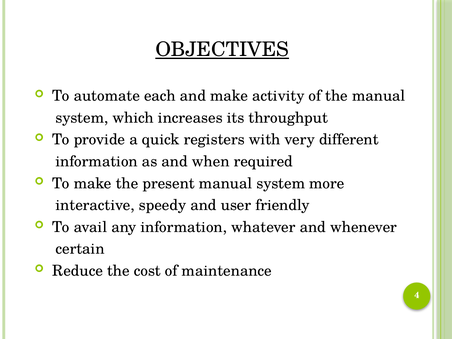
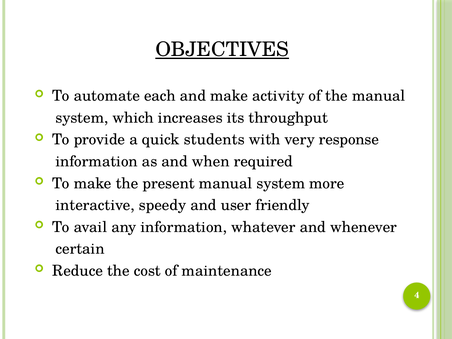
registers: registers -> students (214, 140)
different: different -> response (349, 140)
